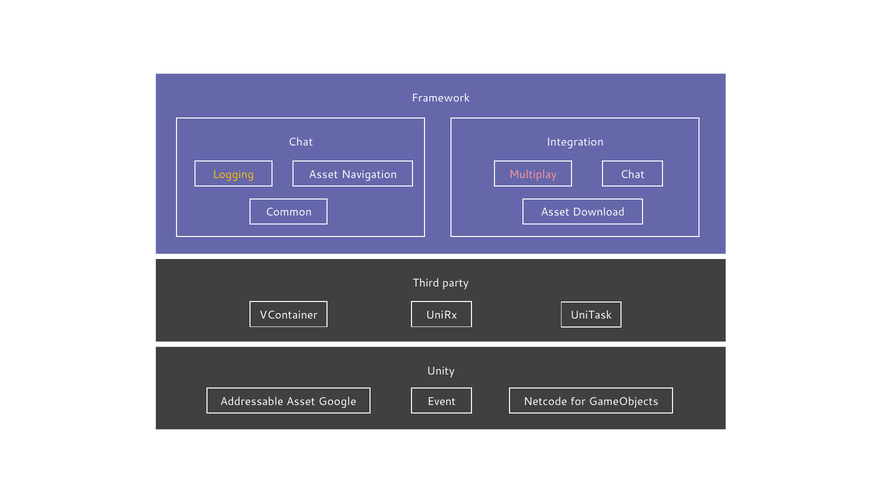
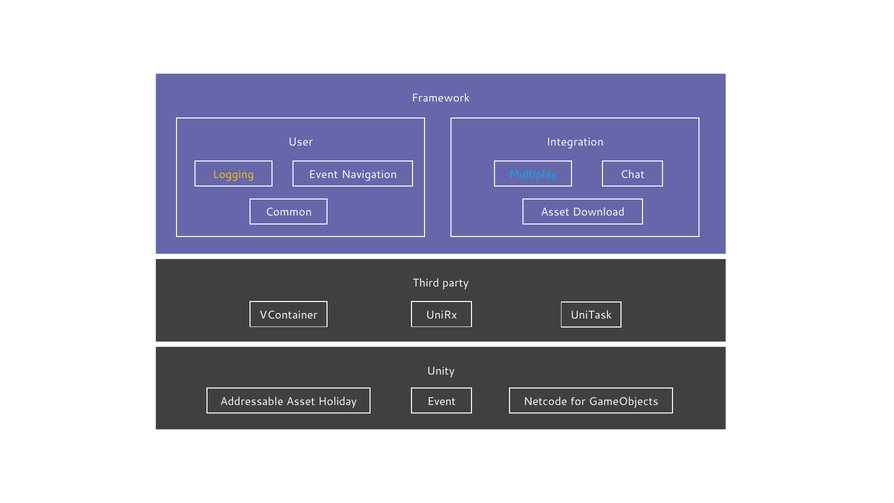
Chat: Chat -> User (301, 142)
Asset: Asset -> Event (323, 174)
Multiplay colour: pink -> light blue (533, 174)
Google: Google -> Holiday (338, 401)
